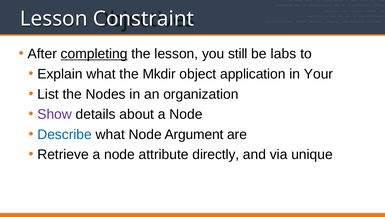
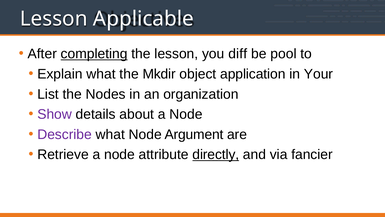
Constraint: Constraint -> Applicable (143, 19)
still: still -> diff (238, 54)
labs: labs -> pool (284, 54)
Describe colour: blue -> purple (65, 134)
directly underline: none -> present (216, 154)
unique: unique -> fancier (312, 154)
